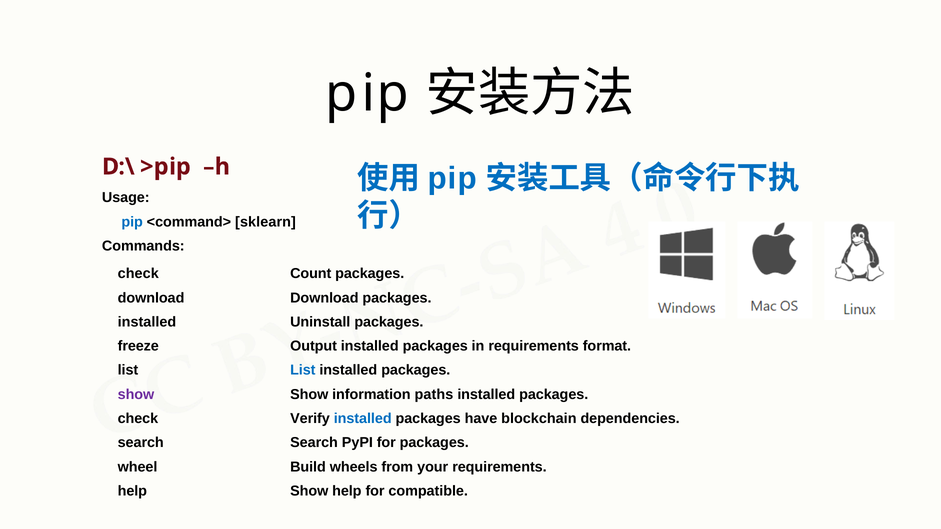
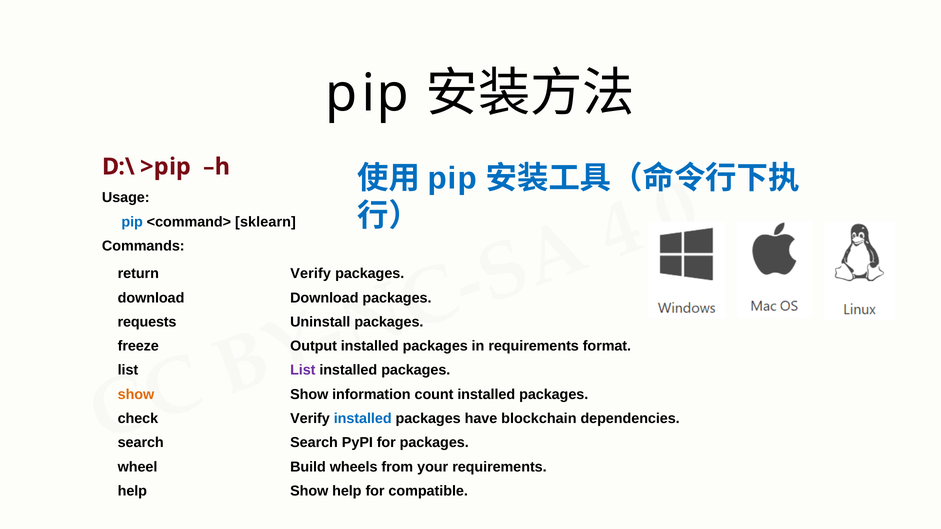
check: check -> return (138, 274)
Count: Count -> Verify (311, 274)
installed: installed -> requests (147, 322)
List colour: blue -> purple (303, 370)
show colour: purple -> orange (136, 395)
paths: paths -> count (434, 395)
